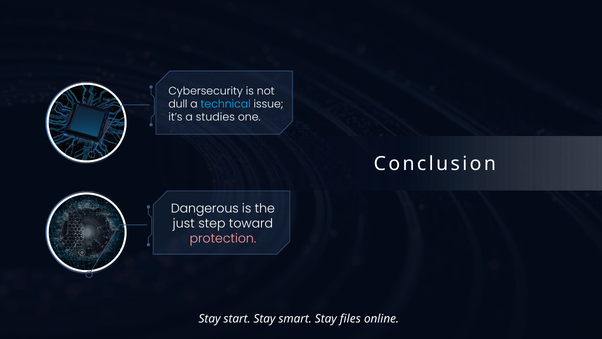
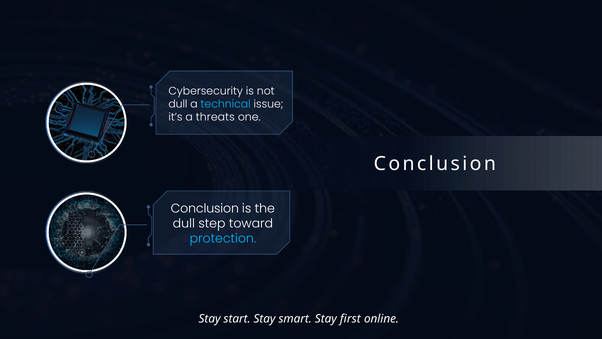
studies: studies -> threats (215, 117)
Dangerous: Dangerous -> Conclusion (205, 208)
just: just -> dull (184, 224)
protection colour: pink -> light blue (223, 239)
files: files -> first (350, 319)
